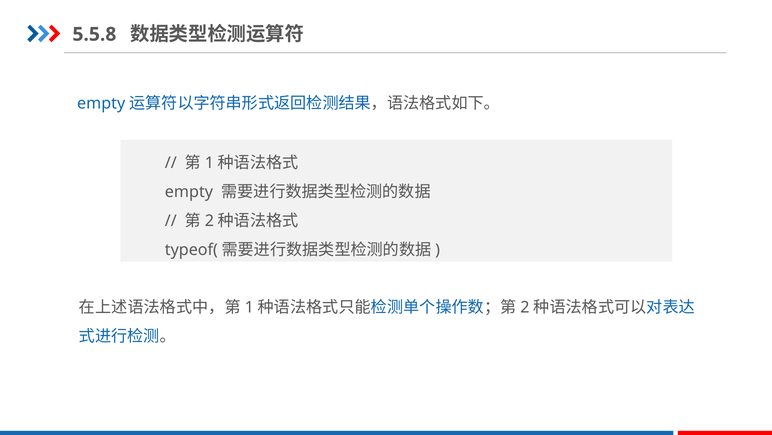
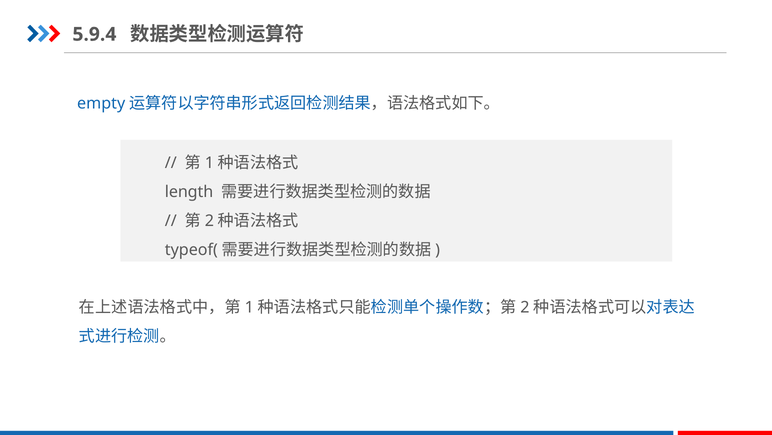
5.5.8: 5.5.8 -> 5.9.4 (94, 34)
empty: empty -> length (189, 192)
